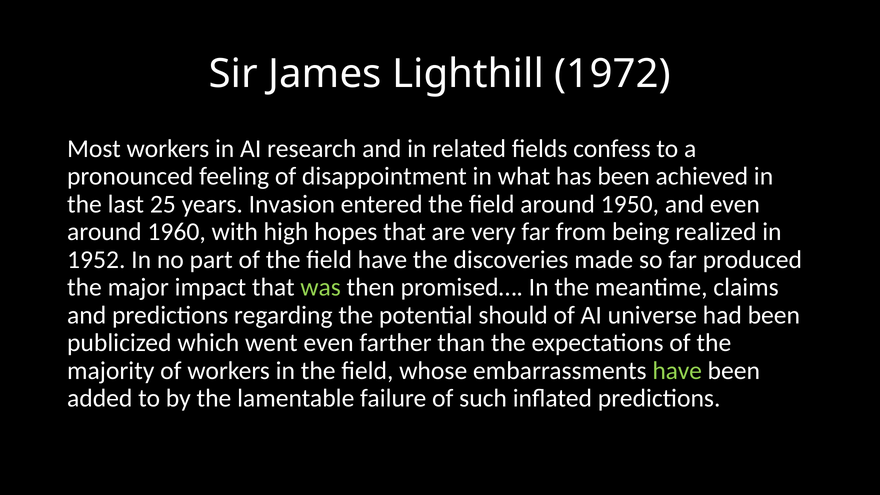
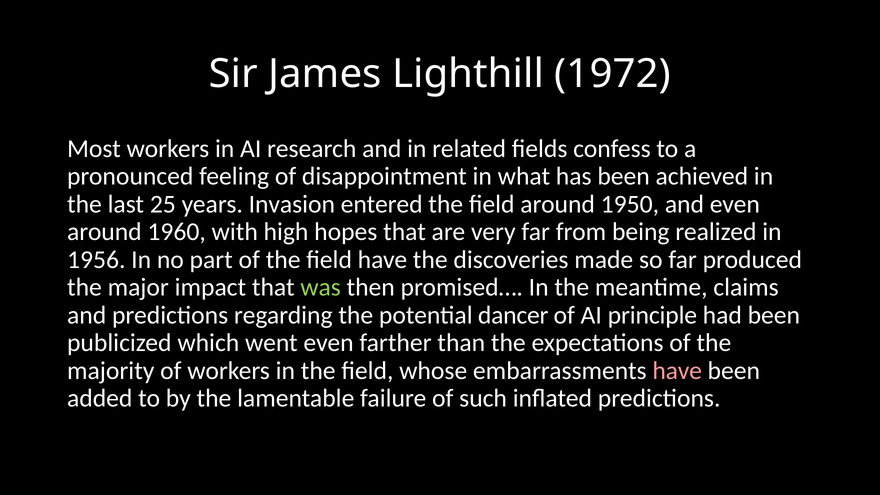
1952: 1952 -> 1956 (96, 260)
should: should -> dancer (513, 315)
universe: universe -> principle (652, 315)
have colour: light green -> pink (677, 371)
